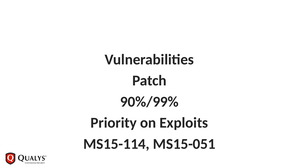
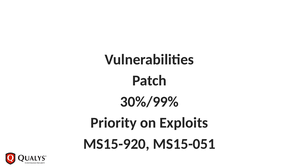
90%/99%: 90%/99% -> 30%/99% (149, 102)
MS15-114: MS15-114 -> MS15-920 (116, 144)
